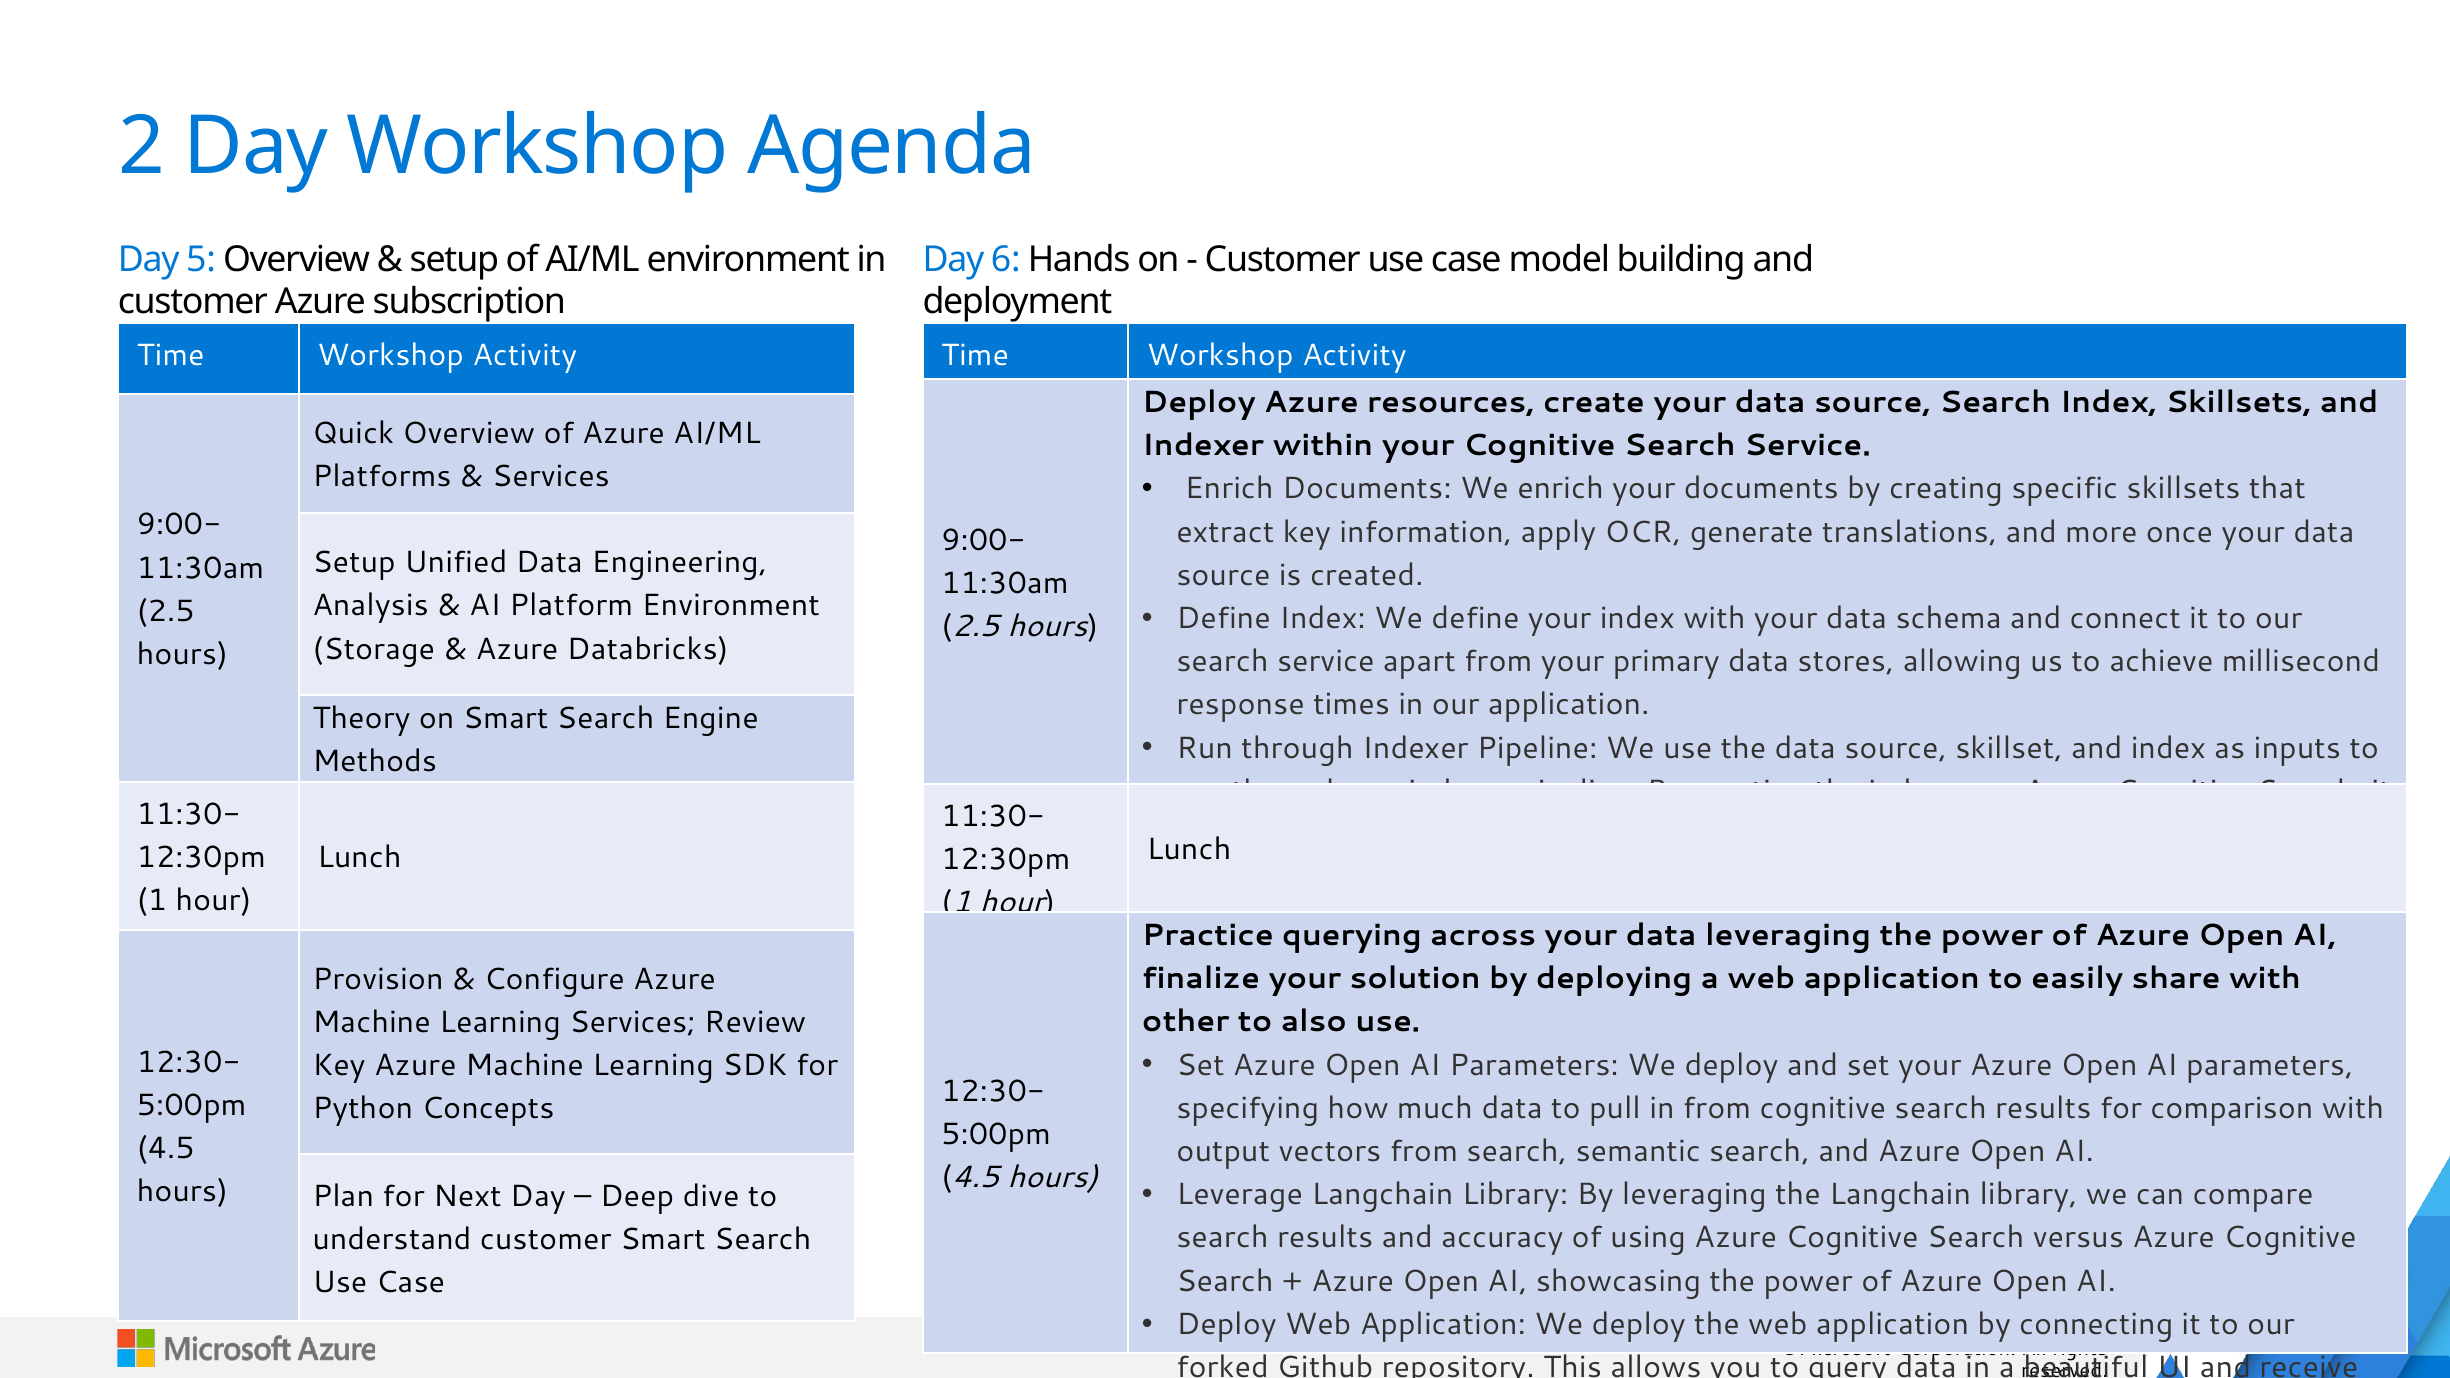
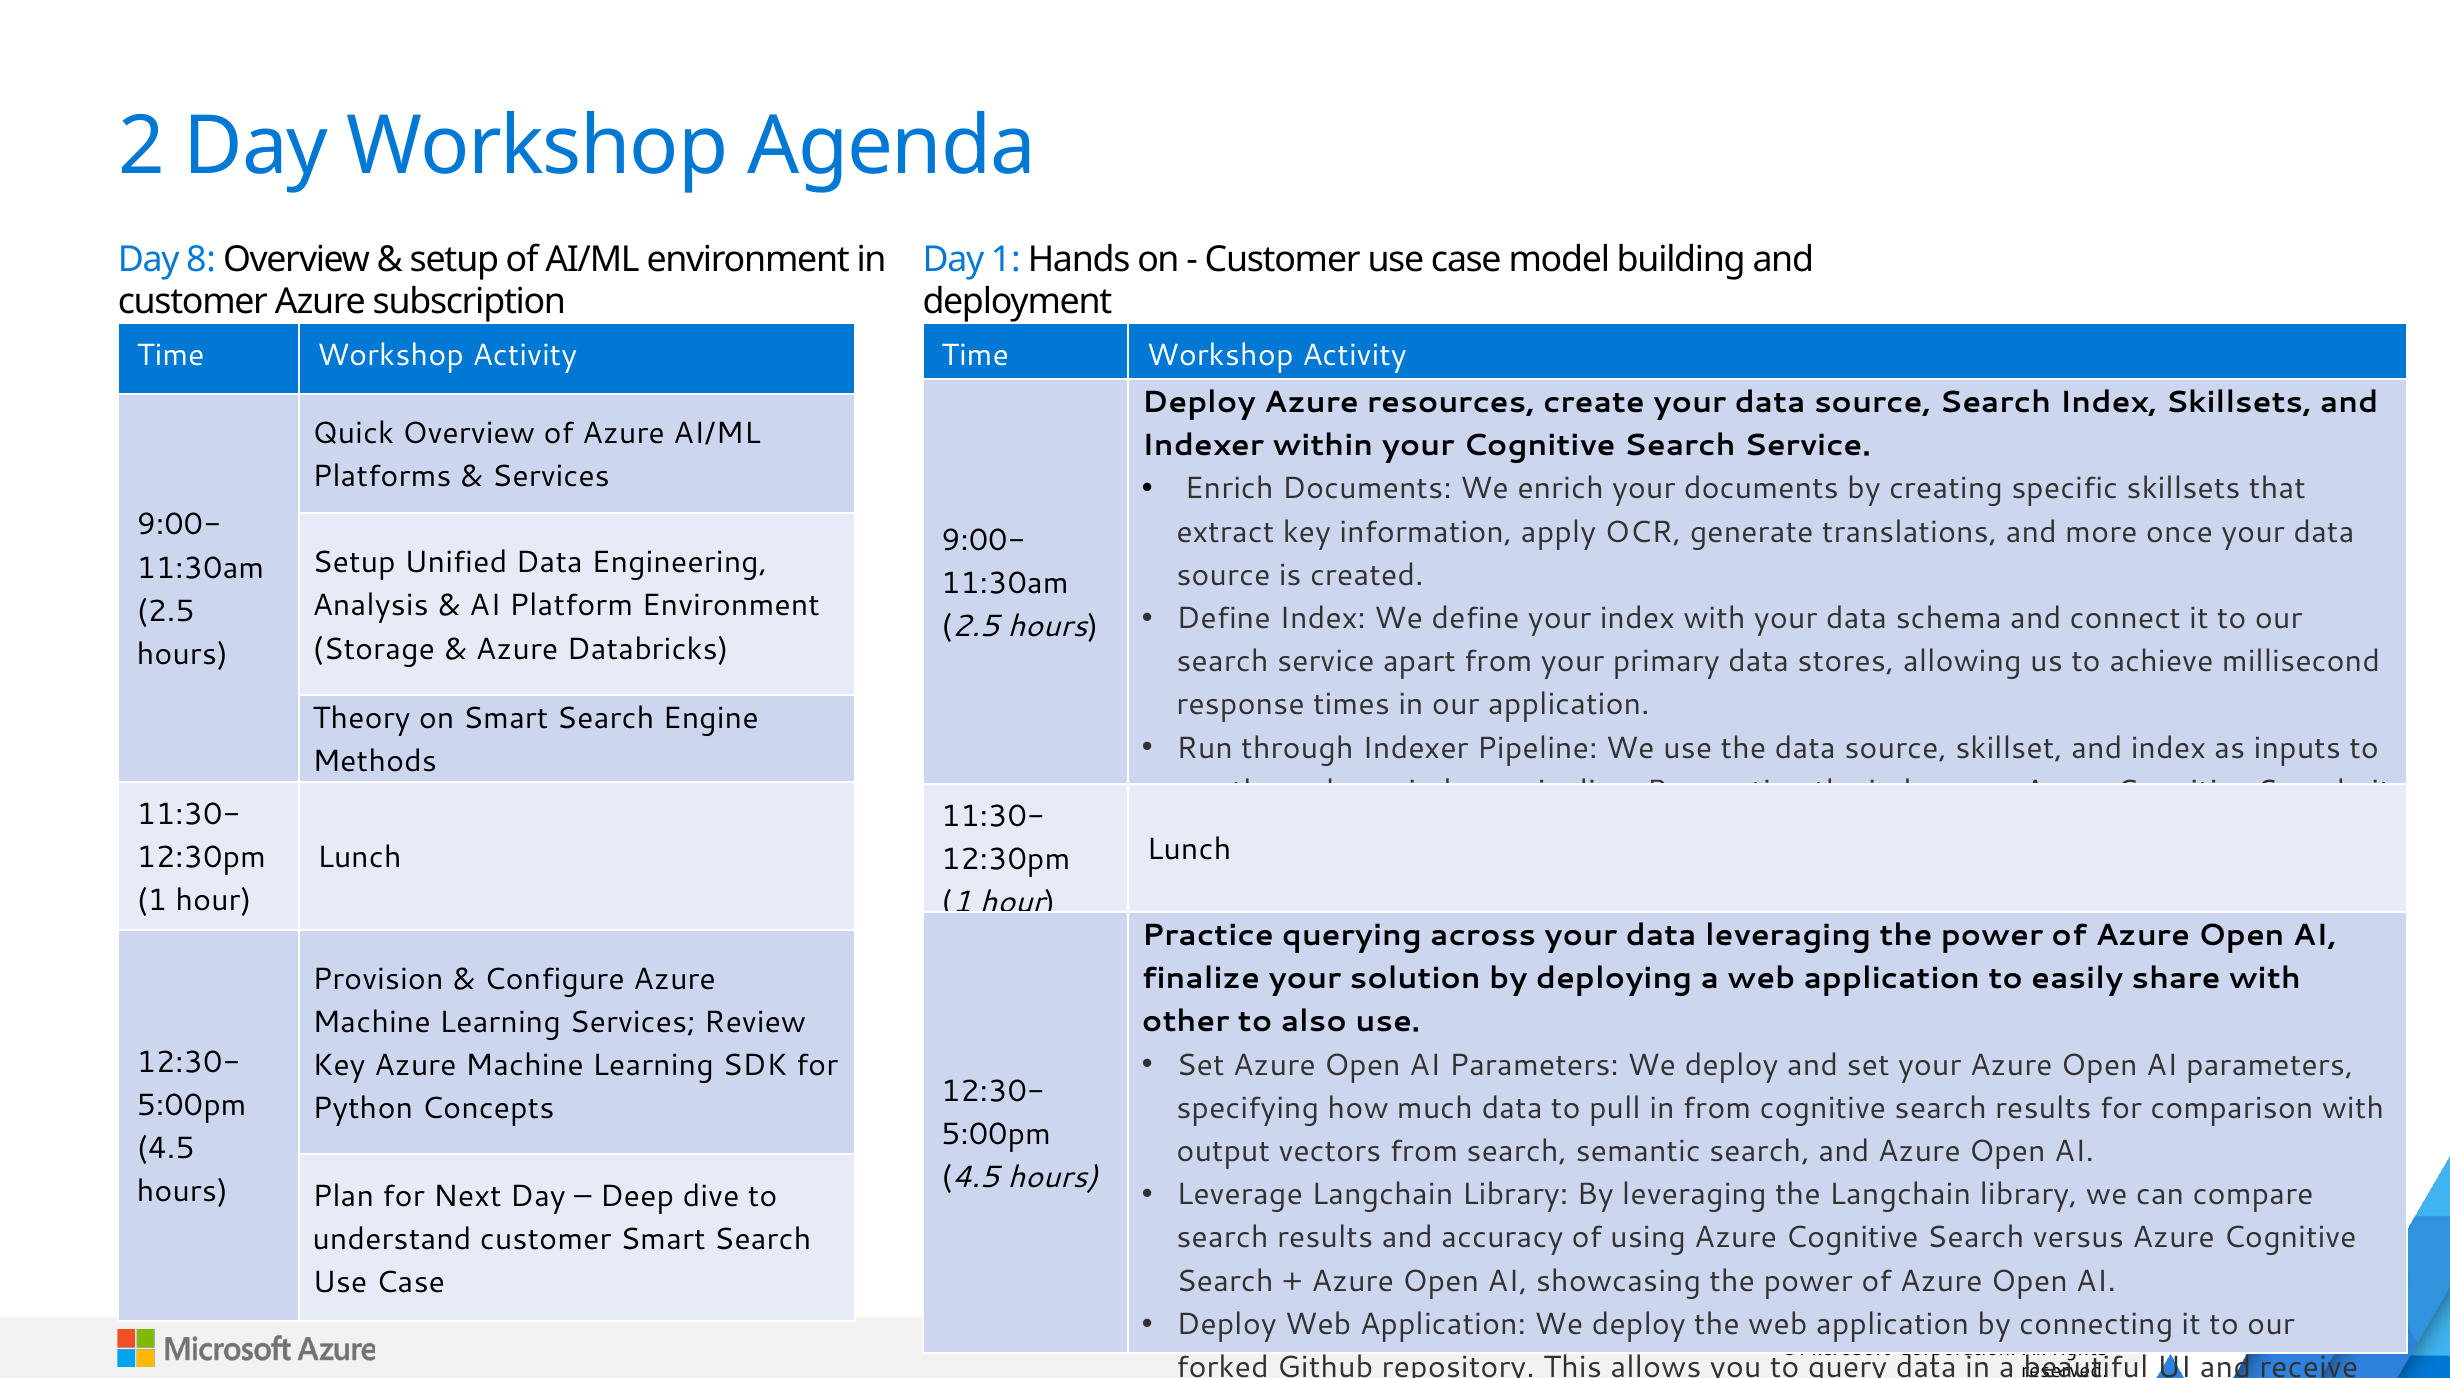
5: 5 -> 8 (201, 259)
Day 6: 6 -> 1 (1006, 259)
